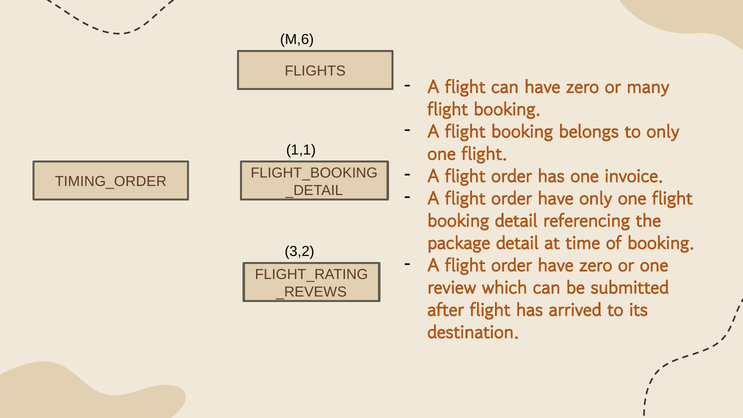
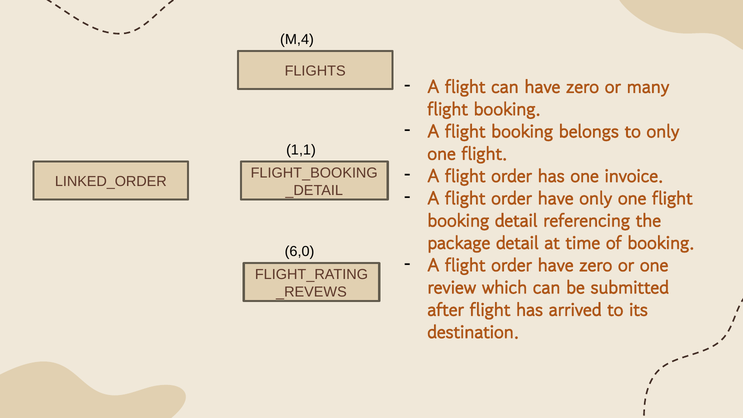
M,6: M,6 -> M,4 (297, 40)
TIMING_ORDER: TIMING_ORDER -> LINKED_ORDER (111, 182)
3,2: 3,2 -> 6,0 (300, 251)
